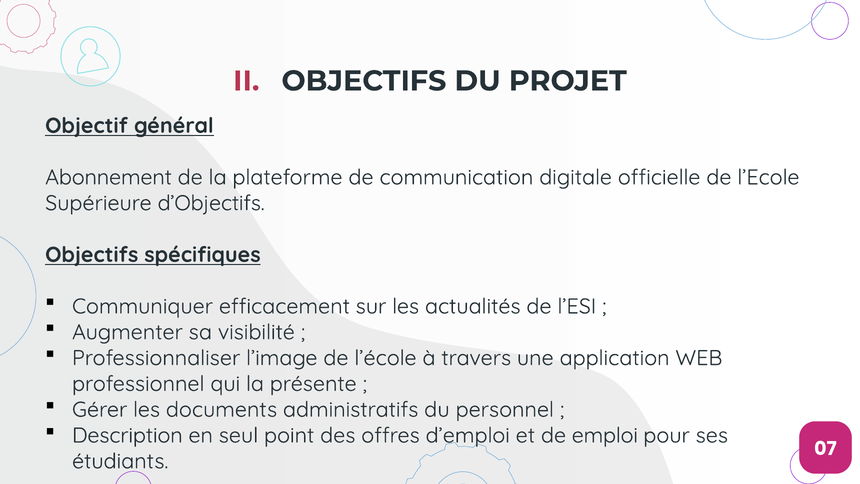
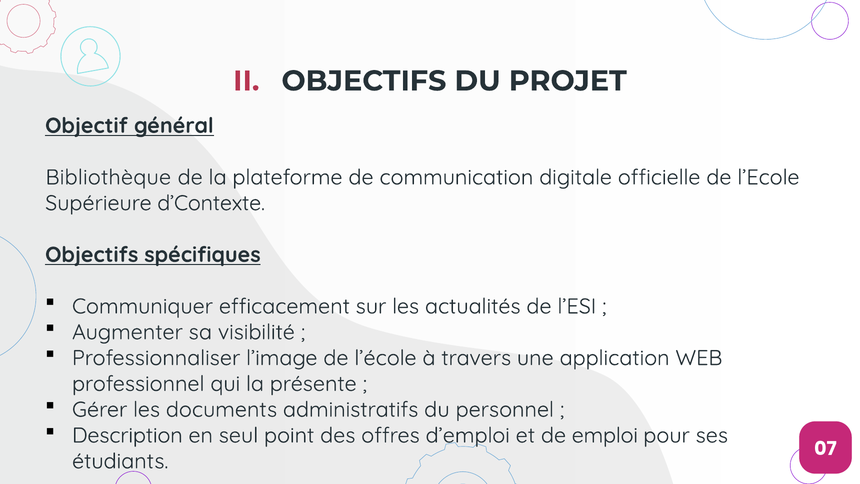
Abonnement: Abonnement -> Bibliothèque (108, 177)
d’Objectifs: d’Objectifs -> d’Contexte (211, 203)
